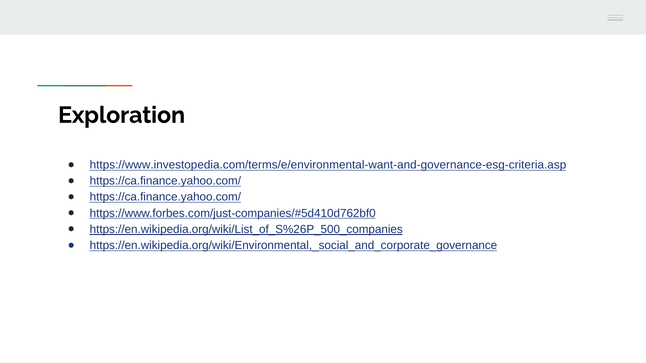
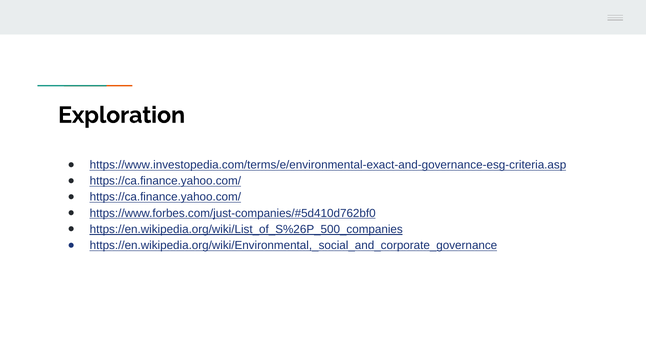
https://www.investopedia.com/terms/e/environmental-want-and-governance-esg-criteria.asp: https://www.investopedia.com/terms/e/environmental-want-and-governance-esg-criteria.asp -> https://www.investopedia.com/terms/e/environmental-exact-and-governance-esg-criteria.asp (328, 165)
